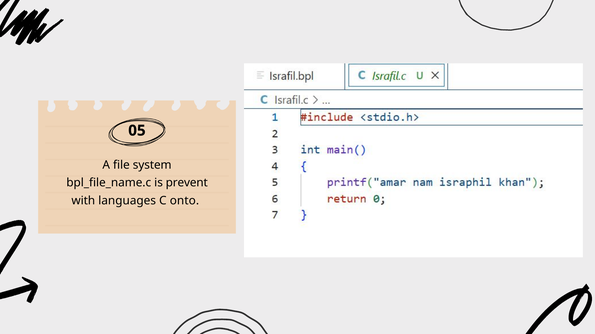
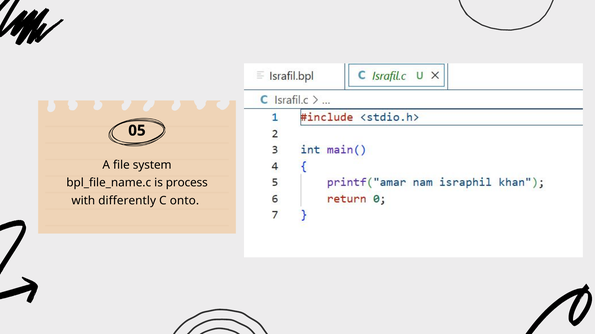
prevent: prevent -> process (187, 183)
languages: languages -> differently (127, 201)
